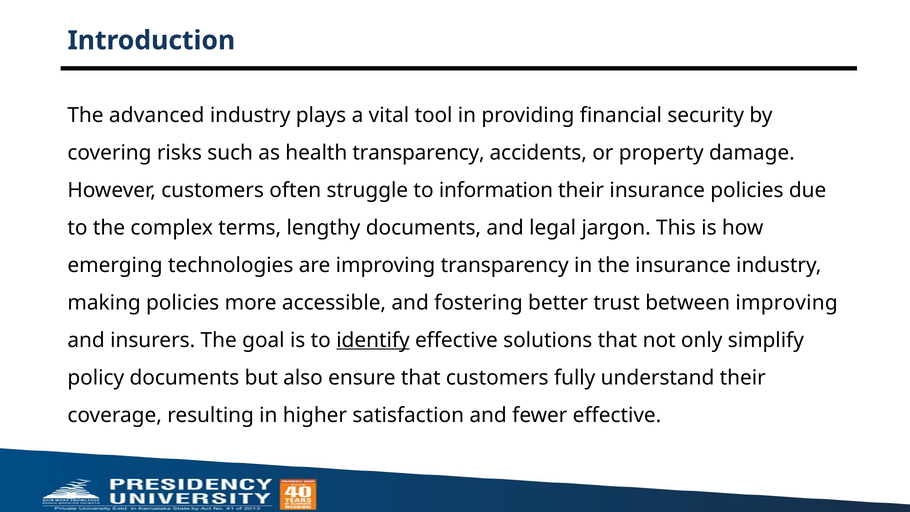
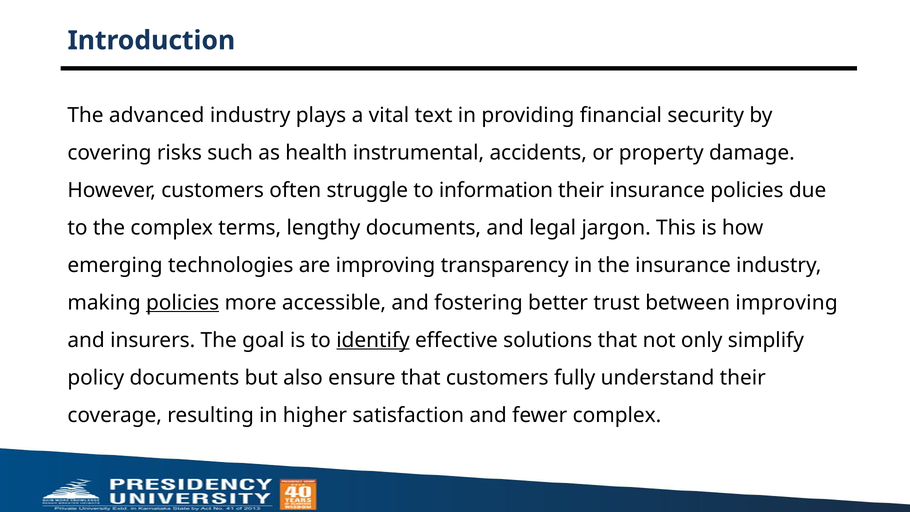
tool: tool -> text (434, 115)
health transparency: transparency -> instrumental (418, 153)
policies underline: none -> present (183, 303)
fewer effective: effective -> complex (617, 415)
